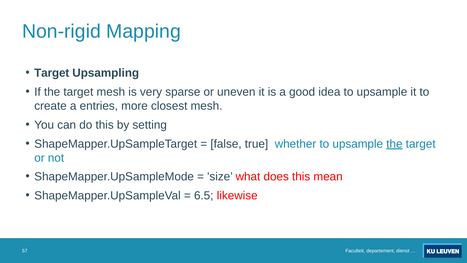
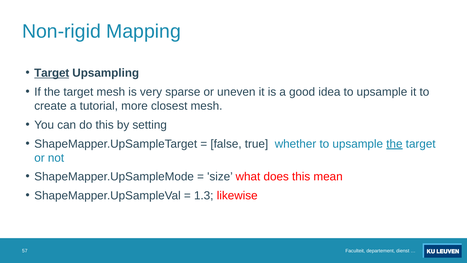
Target underline: none -> present (52, 73)
entries: entries -> tutorial (99, 106)
6.5: 6.5 -> 1.3 (204, 195)
